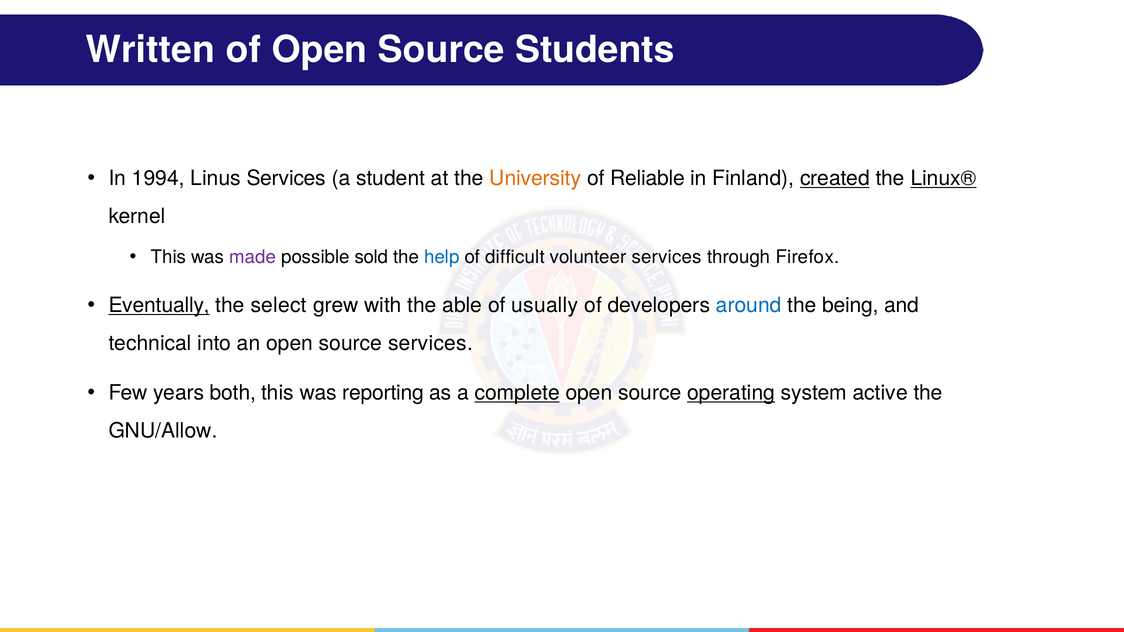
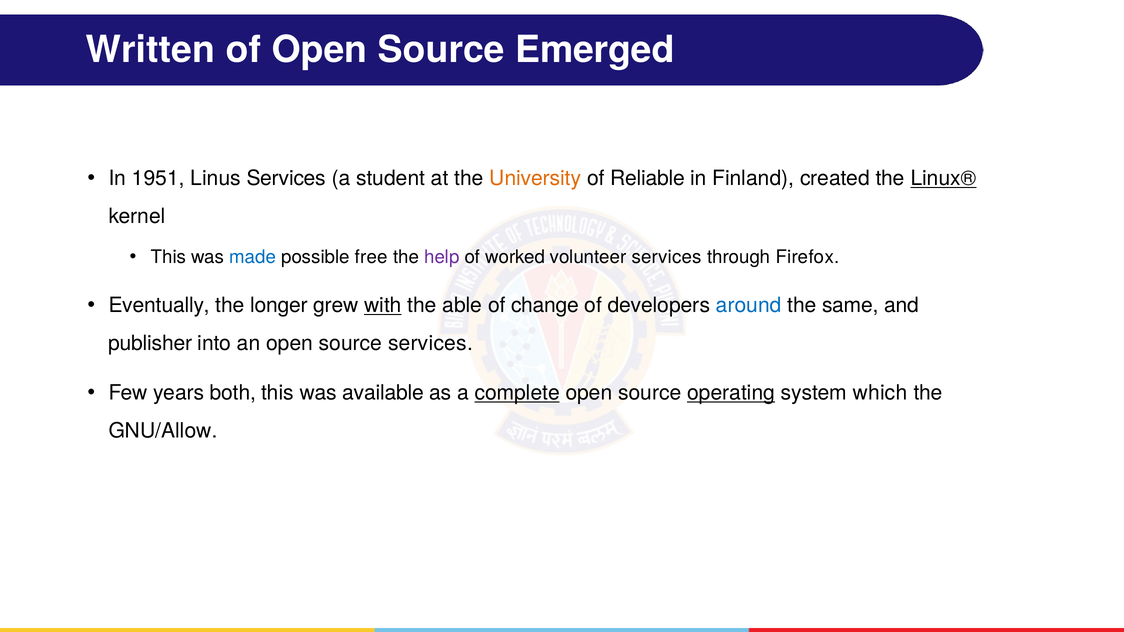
Students: Students -> Emerged (595, 50)
1994: 1994 -> 1951 (158, 179)
created underline: present -> none (835, 179)
made colour: purple -> blue (253, 257)
sold: sold -> free (371, 257)
help colour: blue -> purple (442, 257)
difficult: difficult -> worked (515, 257)
Eventually underline: present -> none (159, 306)
select: select -> longer (279, 306)
with underline: none -> present (383, 306)
usually: usually -> change (545, 306)
being: being -> same (850, 306)
technical: technical -> publisher (150, 344)
reporting: reporting -> available (383, 393)
active: active -> which (880, 393)
